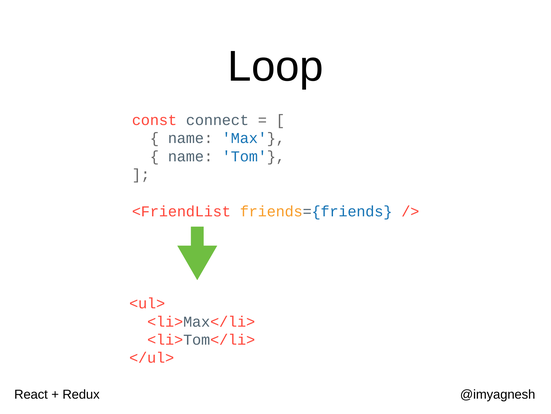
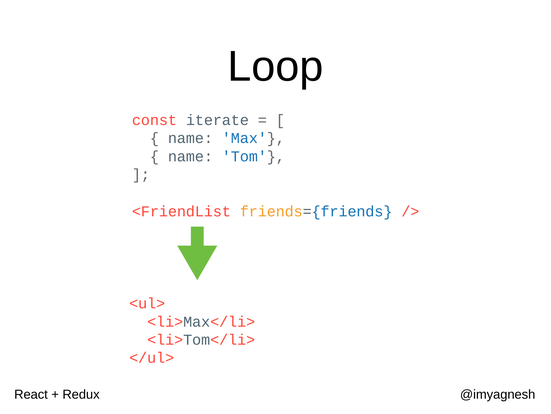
connect: connect -> iterate (217, 120)
